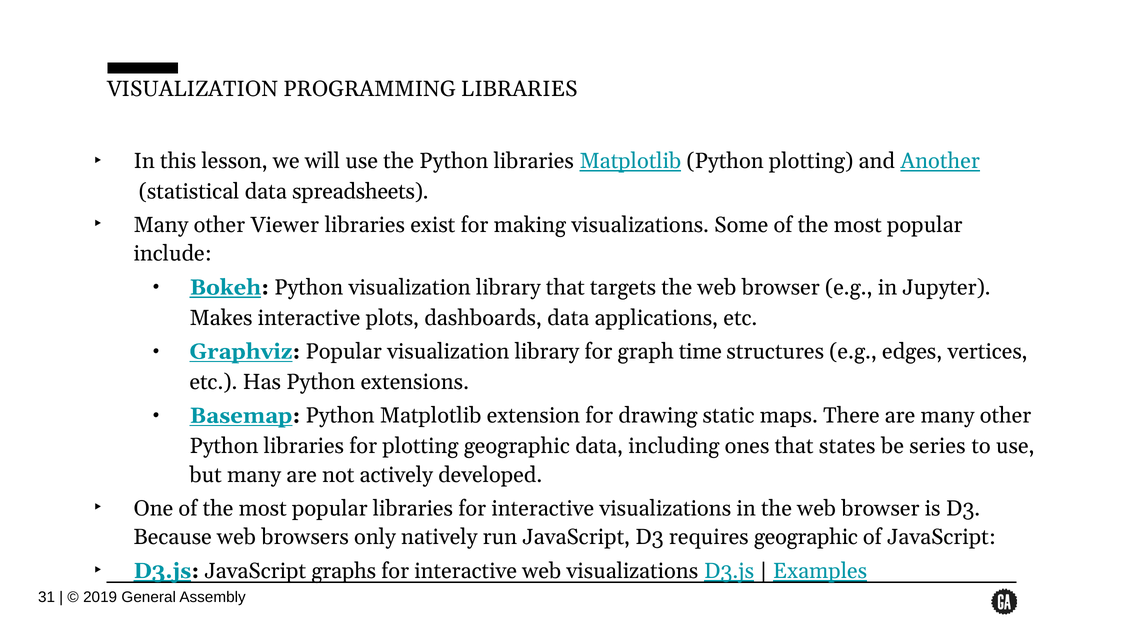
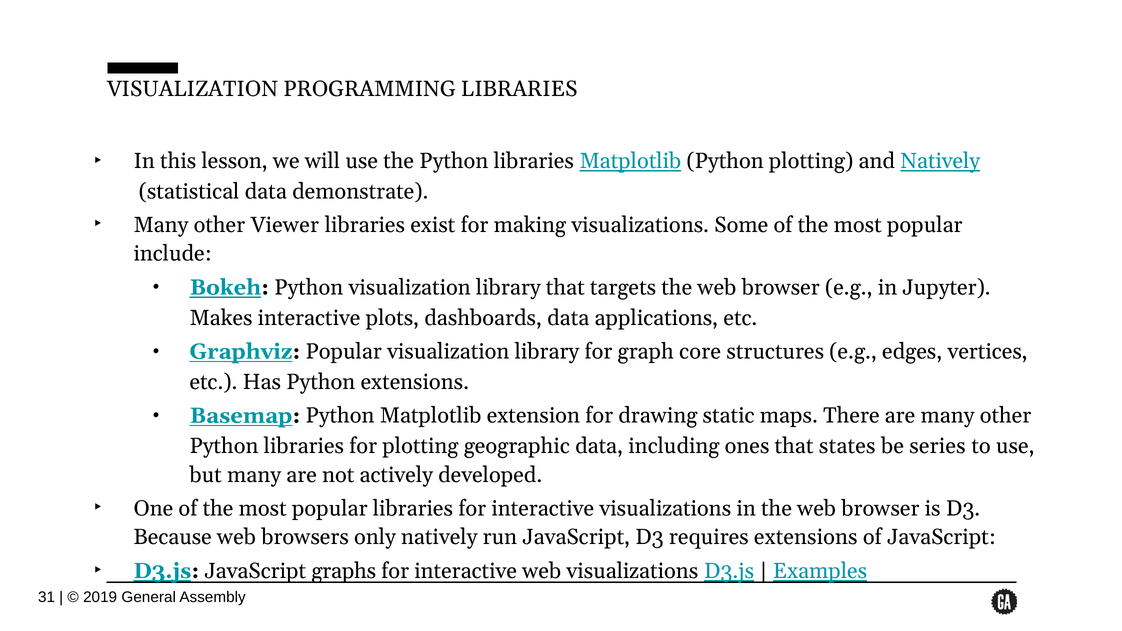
and Another: Another -> Natively (940, 161)
spreadsheets: spreadsheets -> demonstrate (360, 192)
time: time -> core (700, 352)
requires geographic: geographic -> extensions (806, 537)
